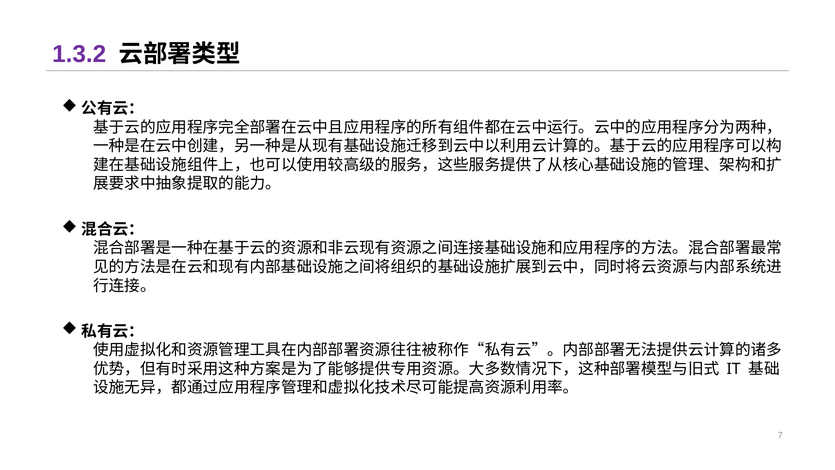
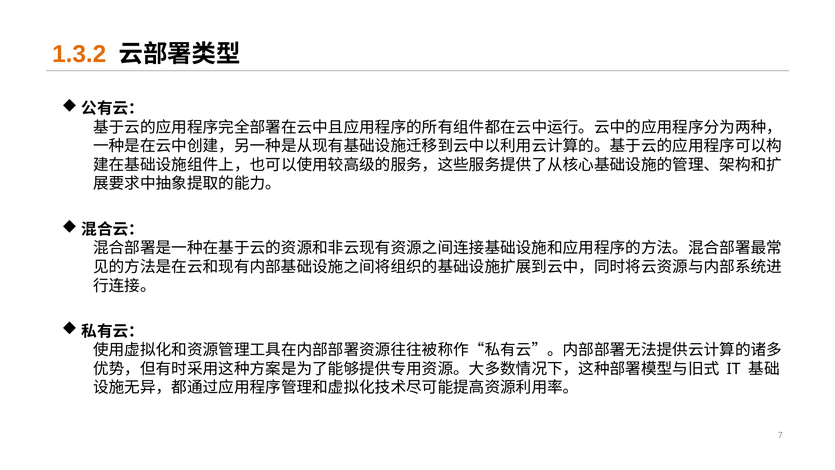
1.3.2 colour: purple -> orange (79, 54)
